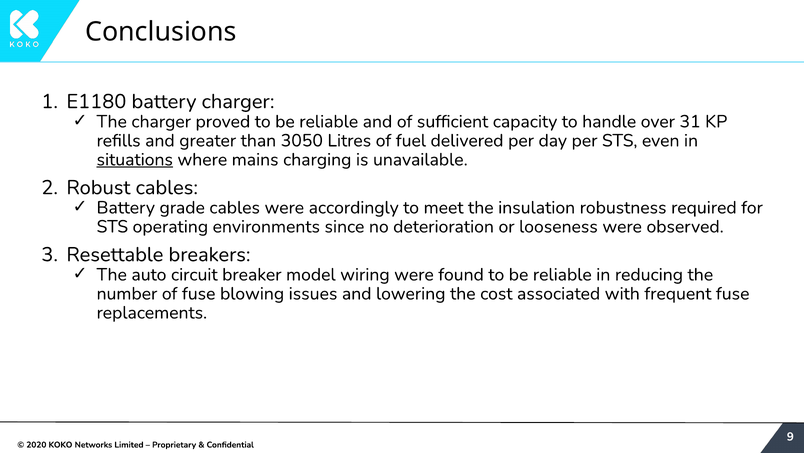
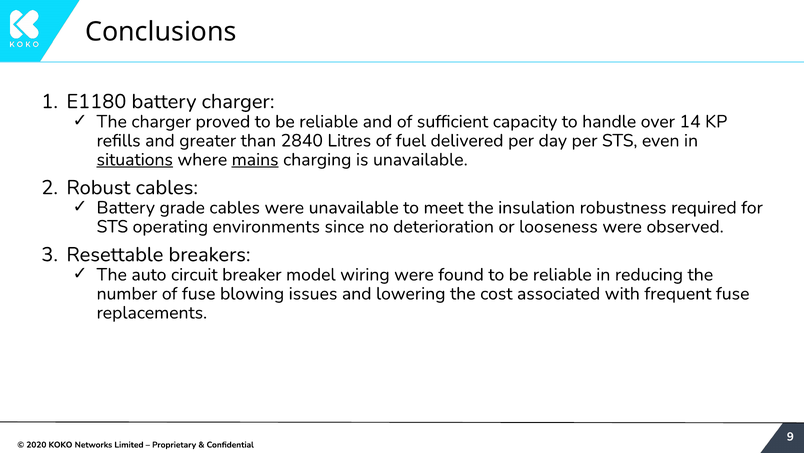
31: 31 -> 14 (690, 121)
3050: 3050 -> 2840 (302, 140)
mains underline: none -> present (255, 159)
were accordingly: accordingly -> unavailable (354, 207)
